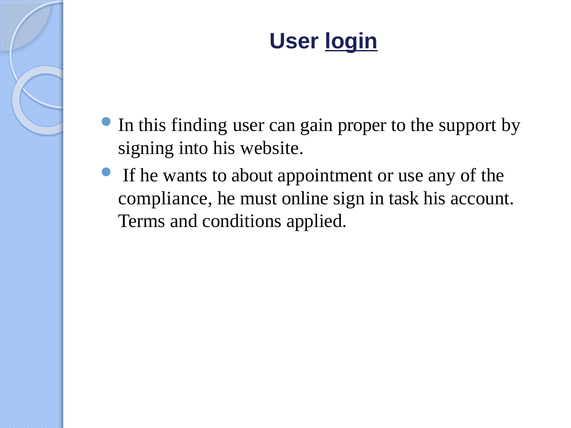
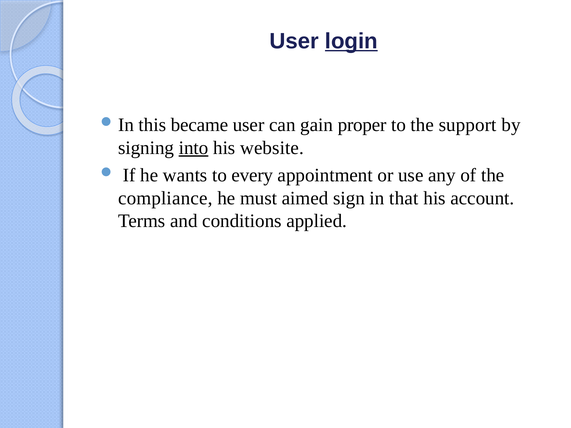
finding: finding -> became (200, 125)
into underline: none -> present (194, 148)
about: about -> every (252, 175)
online: online -> aimed (305, 198)
task: task -> that (404, 198)
